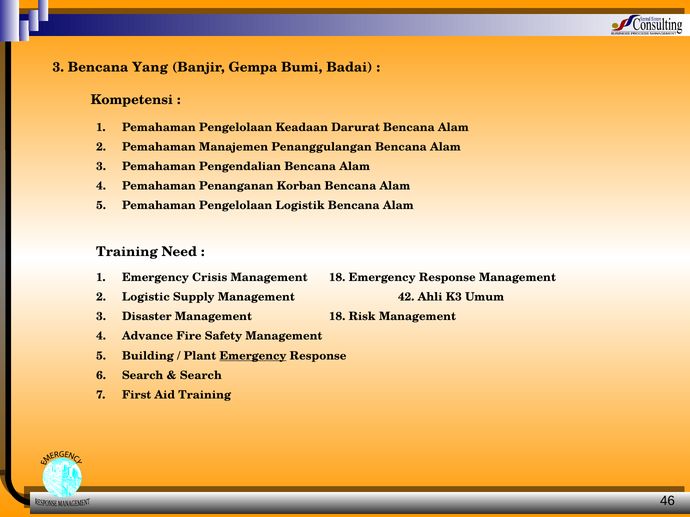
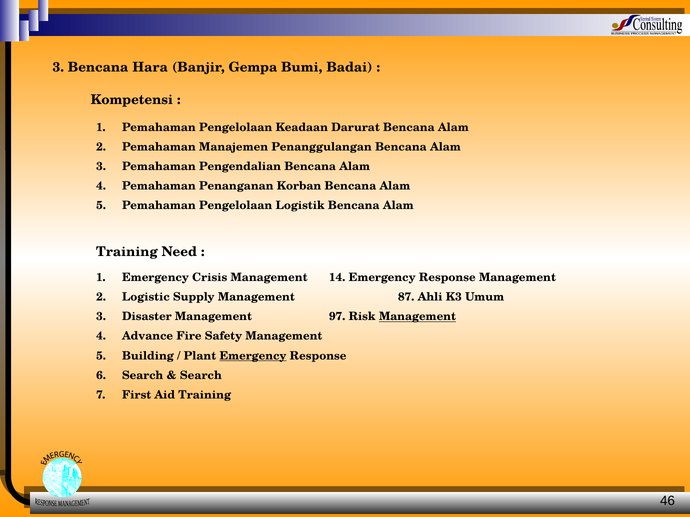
Yang: Yang -> Hara (150, 67)
Crisis Management 18: 18 -> 14 (337, 278)
42: 42 -> 87 (406, 297)
Disaster Management 18: 18 -> 97 (337, 317)
Management underline: none -> present (417, 317)
